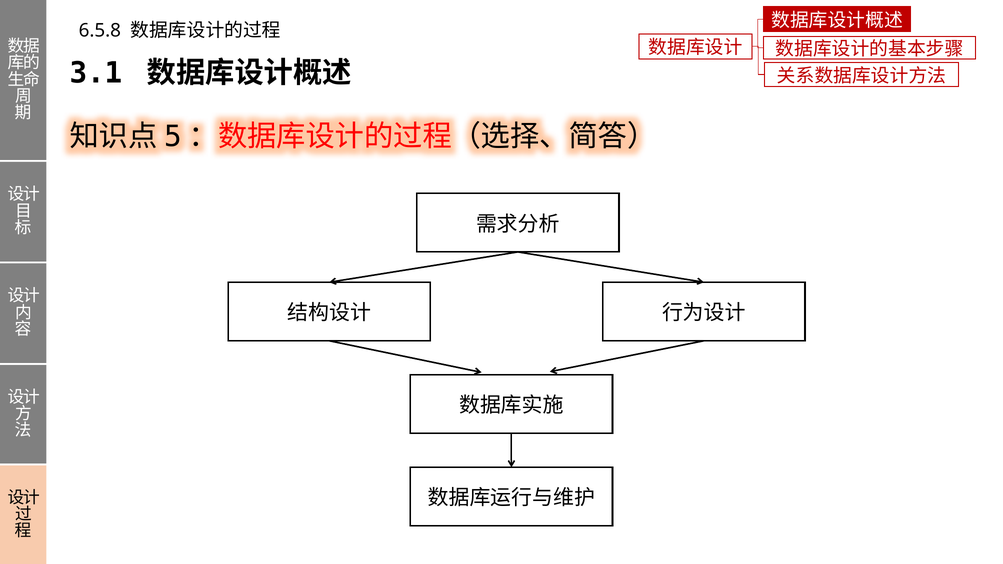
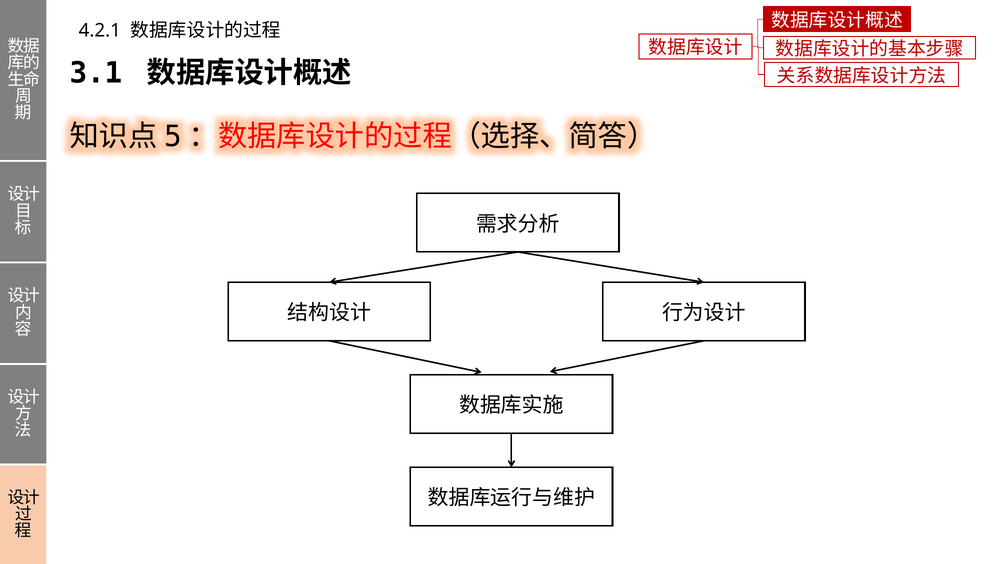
6.5.8: 6.5.8 -> 4.2.1 (100, 31)
